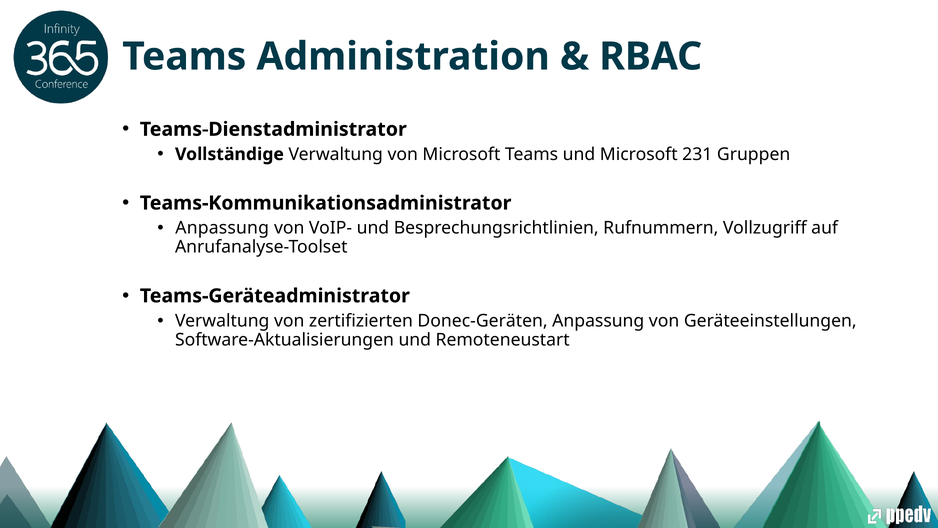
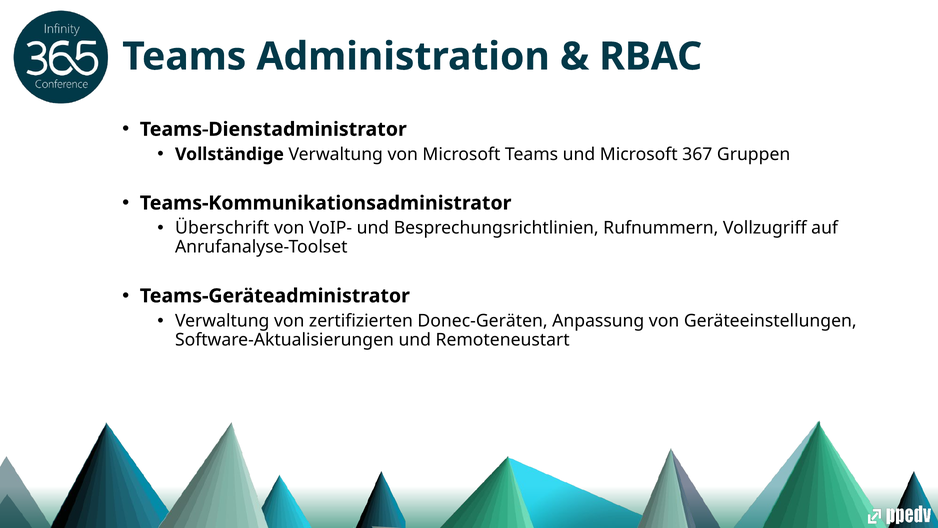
231: 231 -> 367 (697, 154)
Anpassung: Anpassung -> Überschrift (222, 228)
